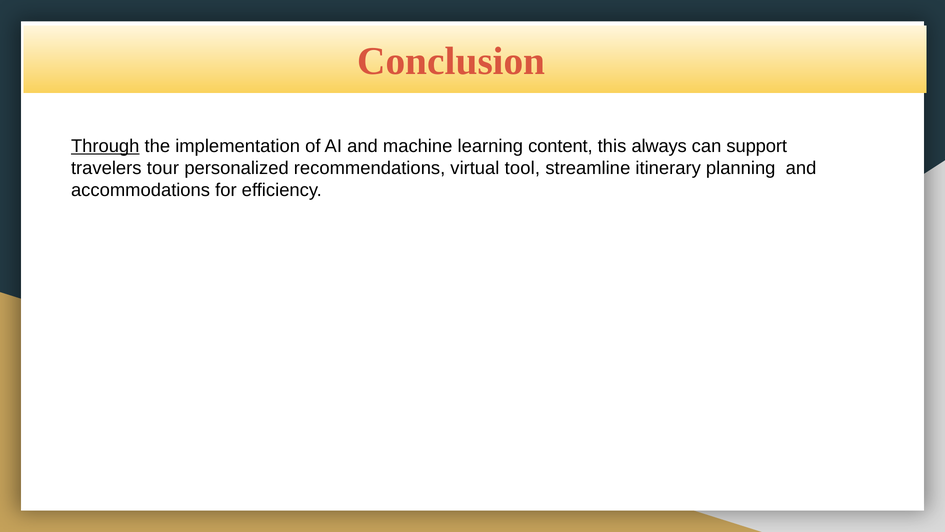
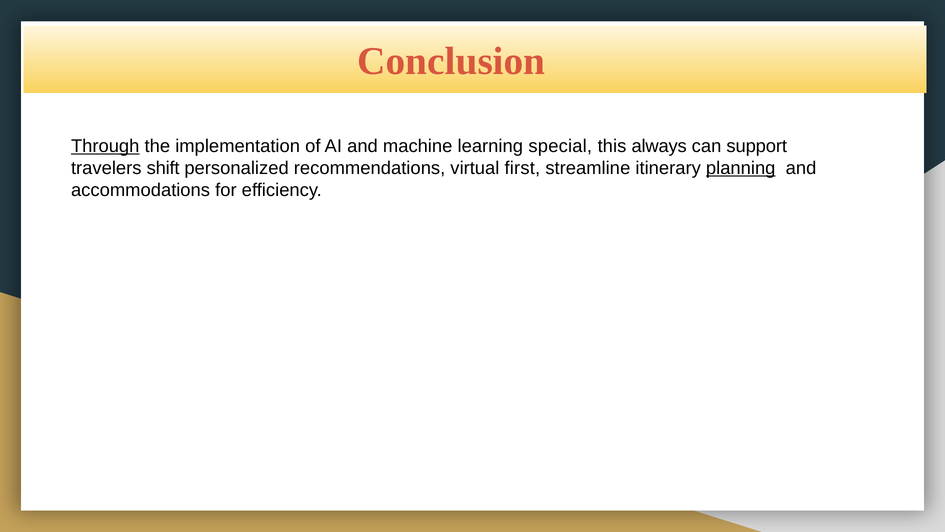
content: content -> special (560, 146)
tour: tour -> shift (163, 168)
tool: tool -> first (522, 168)
planning underline: none -> present (741, 168)
